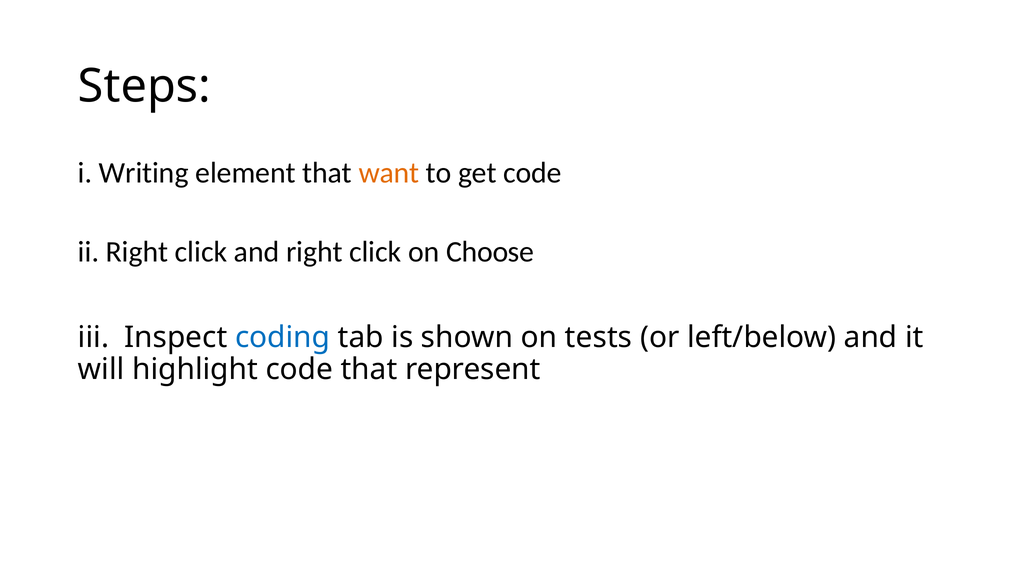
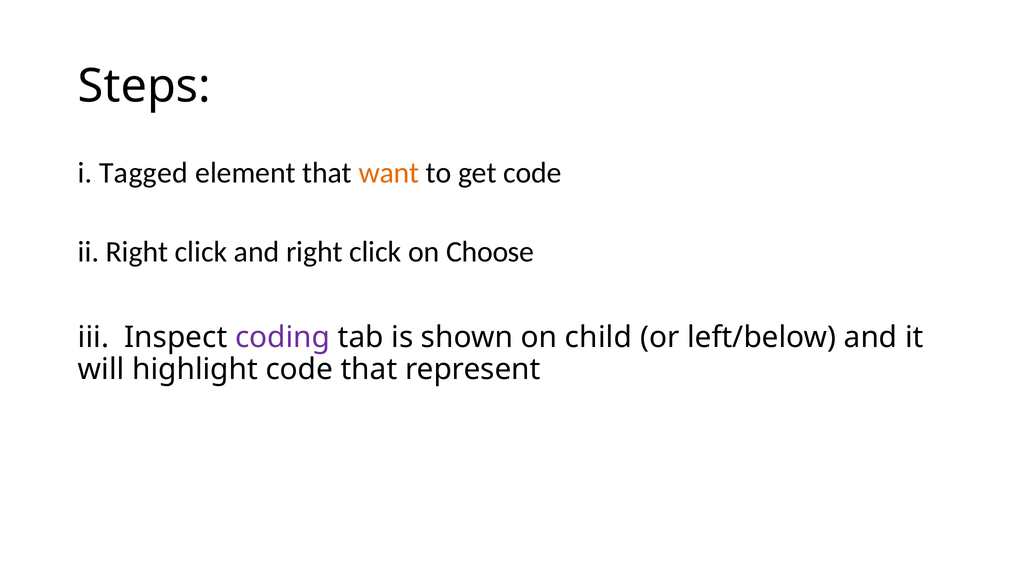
Writing: Writing -> Tagged (144, 173)
coding colour: blue -> purple (283, 337)
tests: tests -> child (599, 337)
